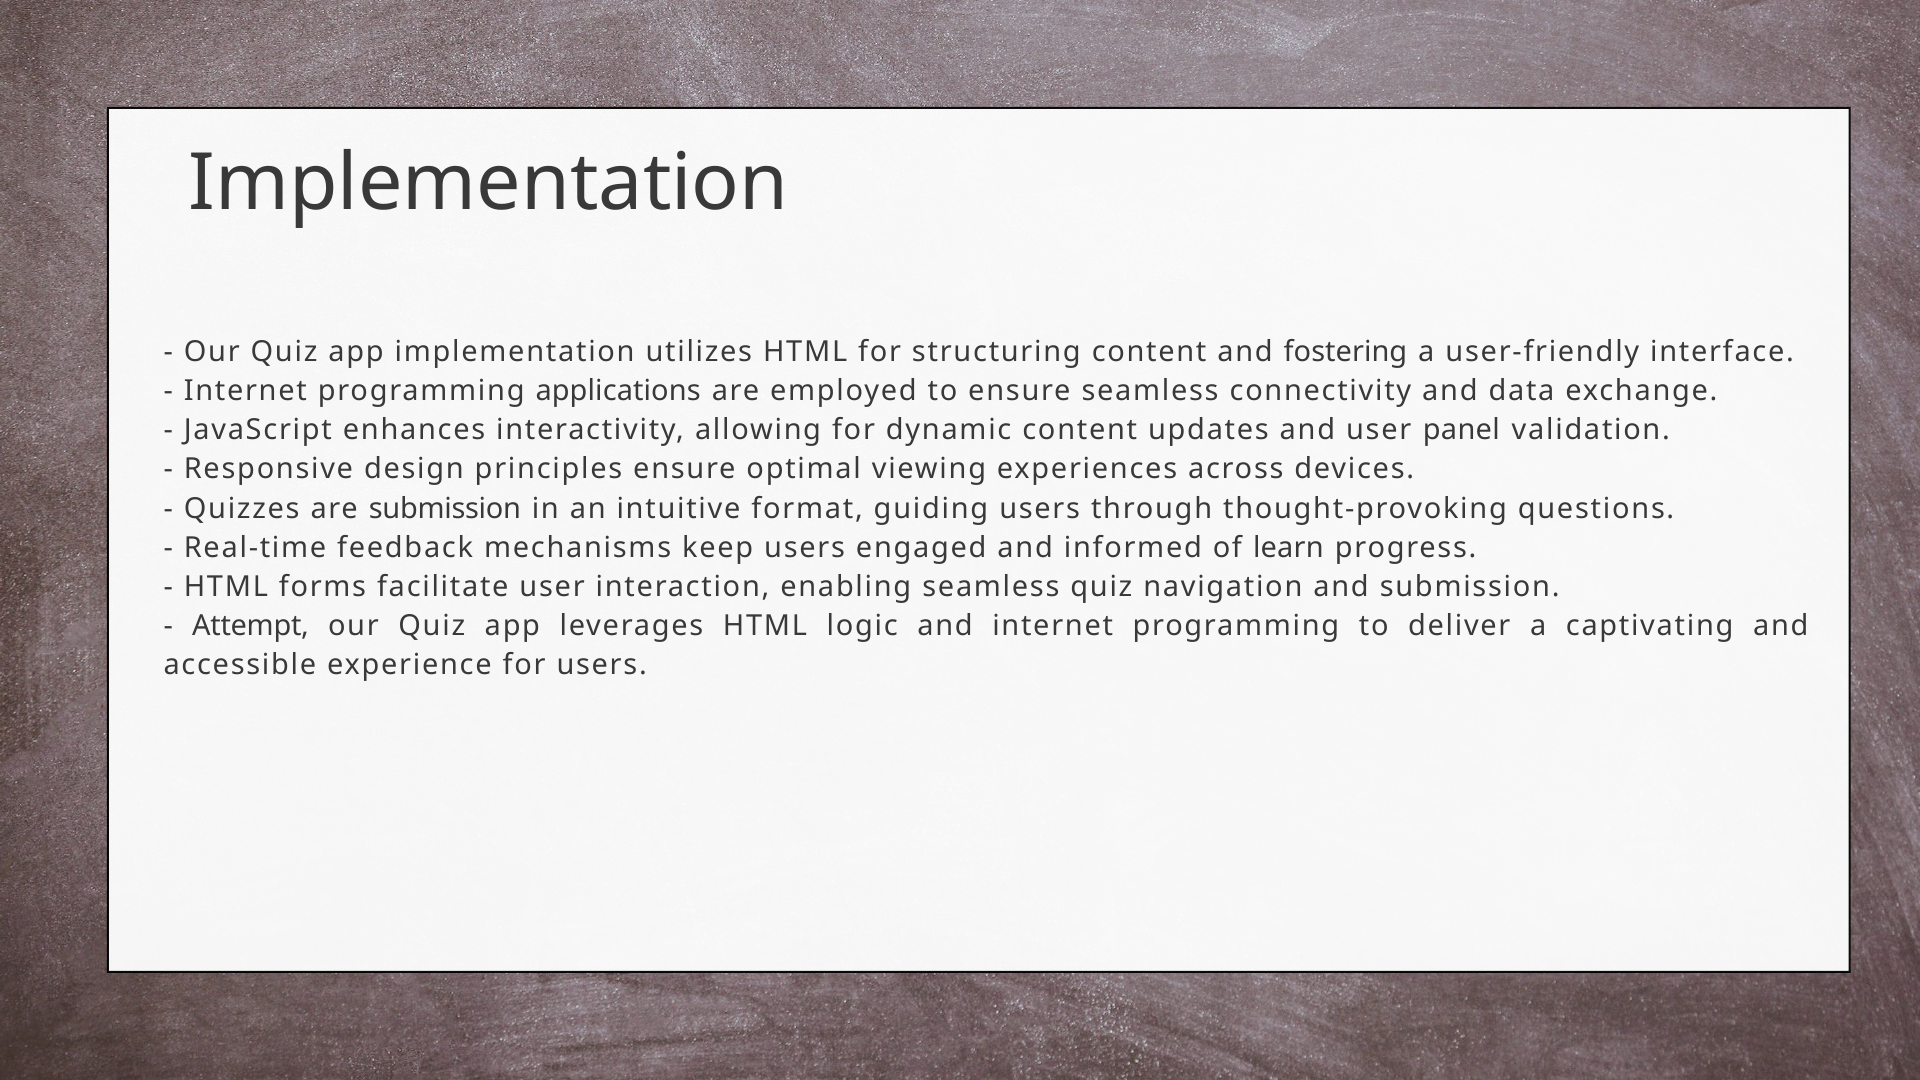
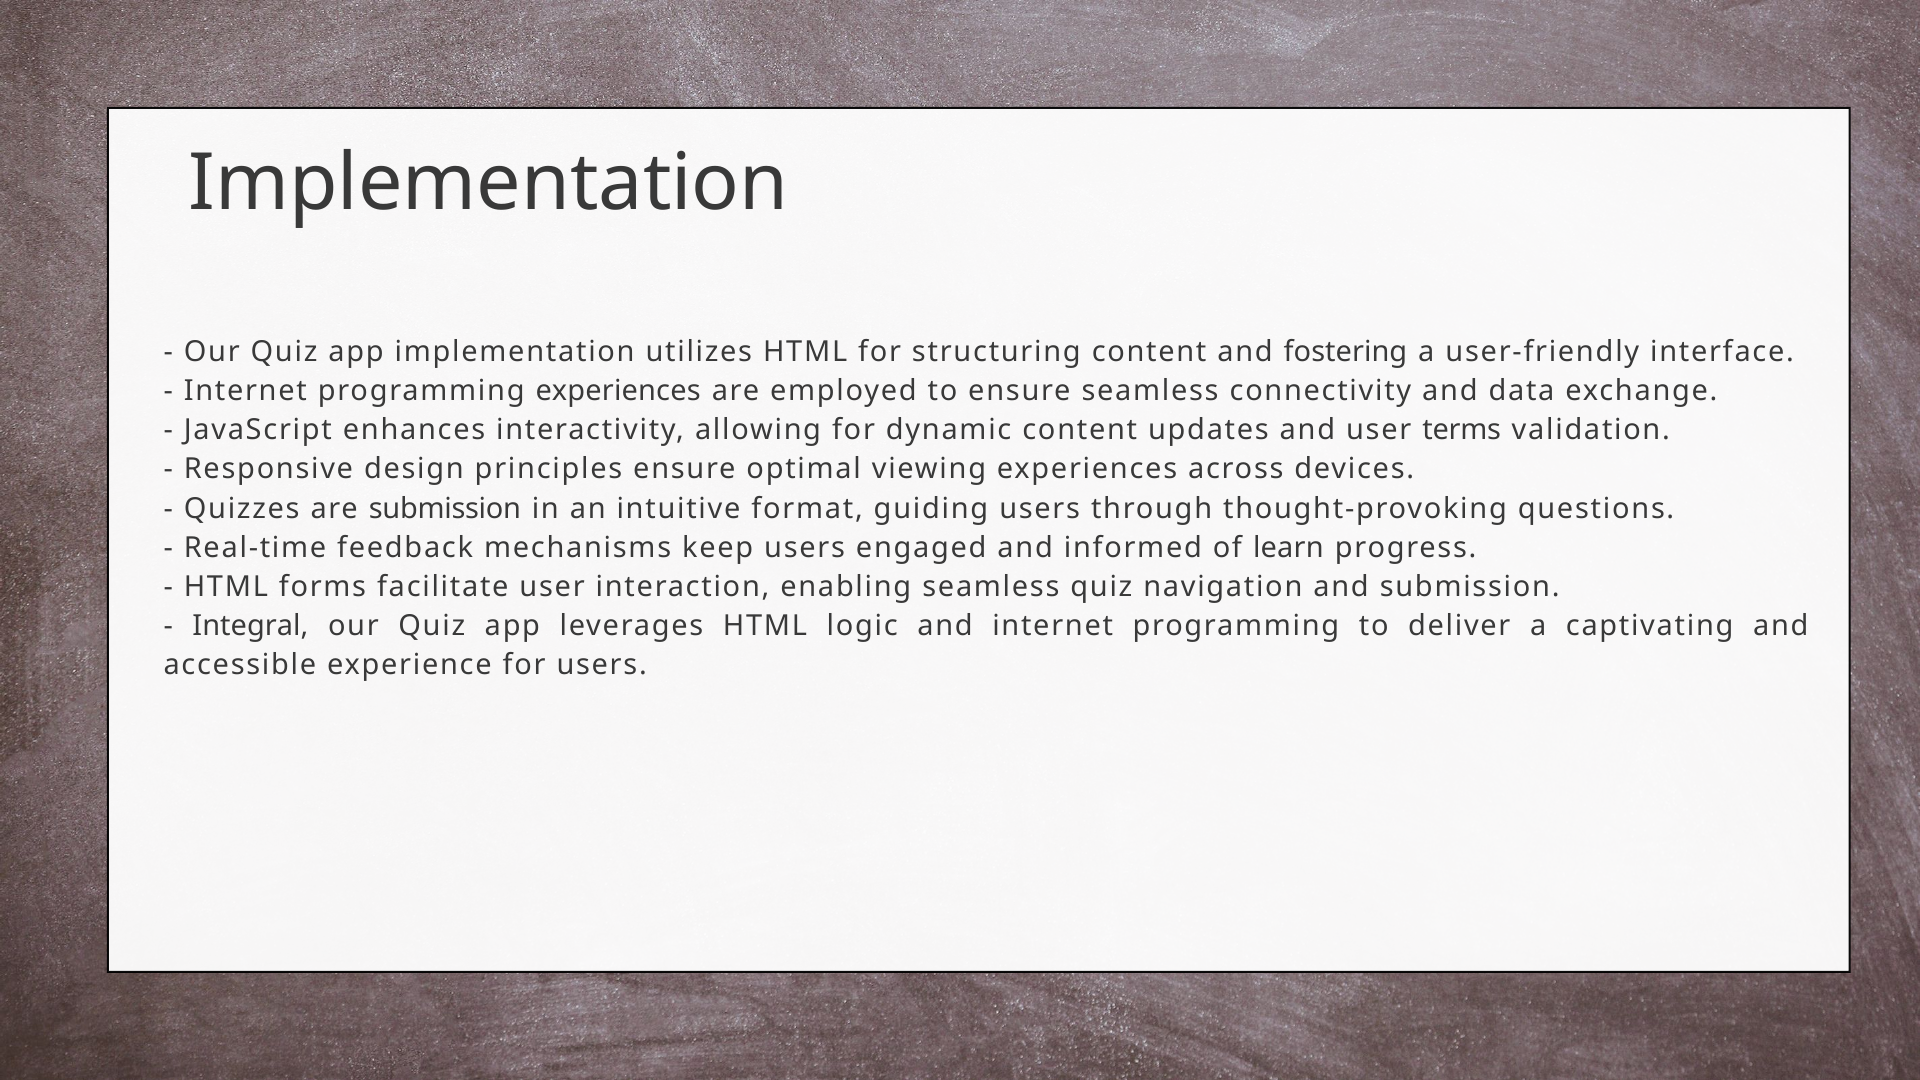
programming applications: applications -> experiences (618, 391)
panel: panel -> terms (1462, 430)
Attempt: Attempt -> Integral (250, 626)
